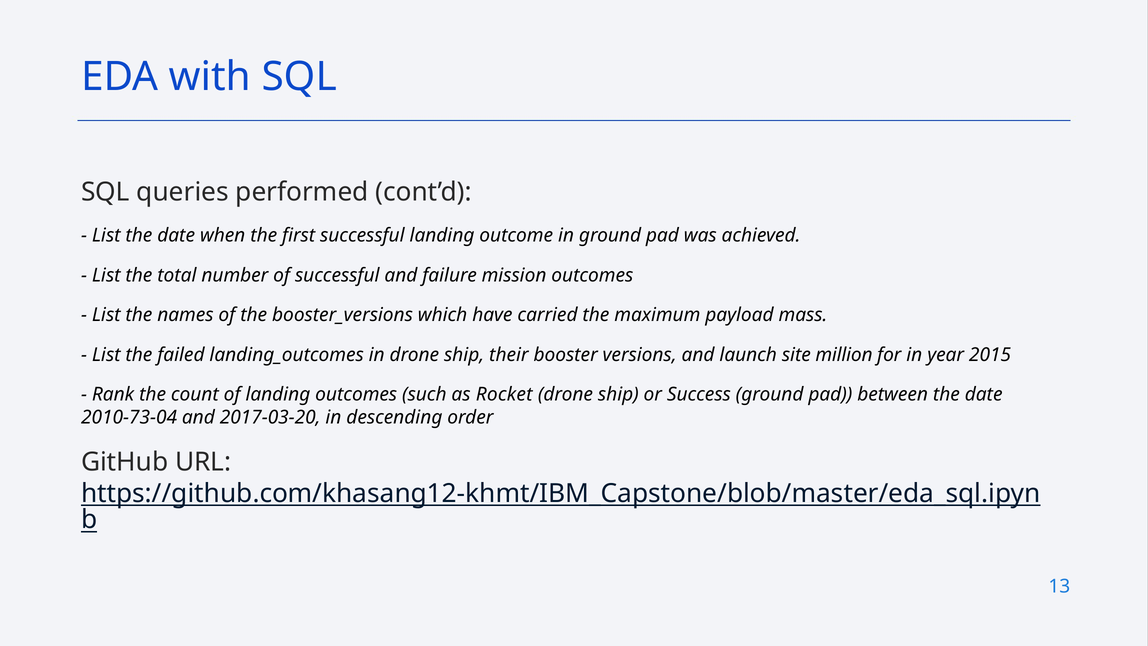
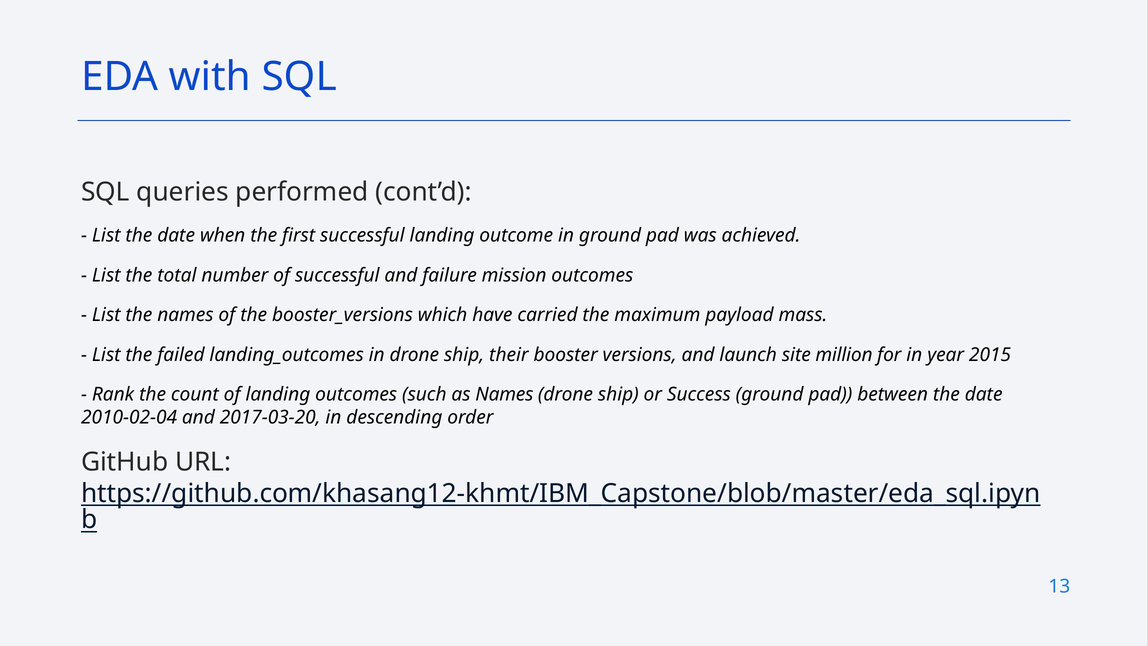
as Rocket: Rocket -> Names (504, 394)
2010-73-04: 2010-73-04 -> 2010-02-04 (129, 417)
